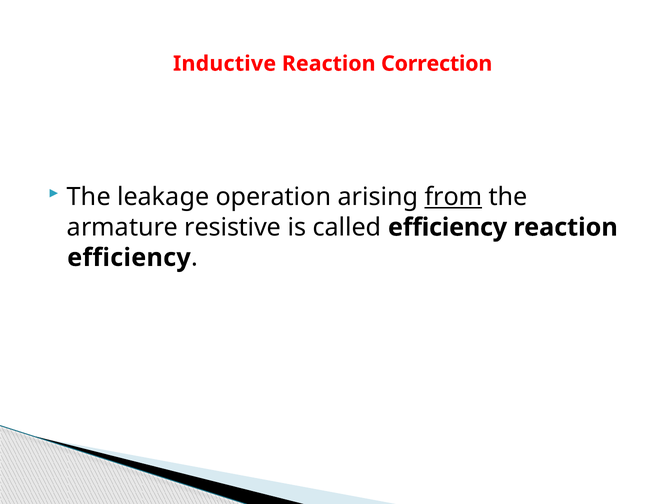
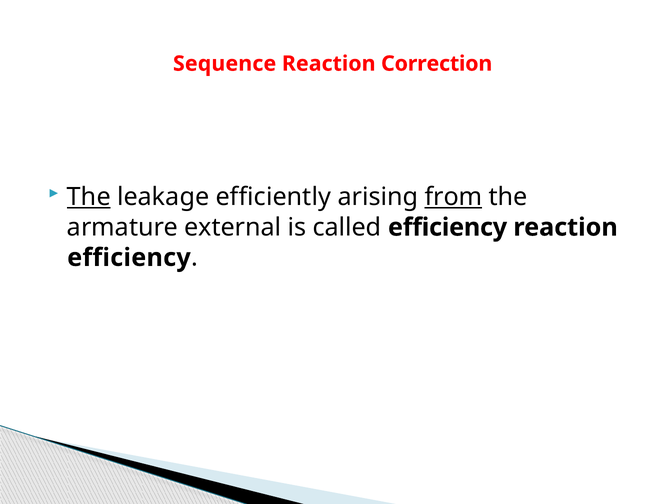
Inductive: Inductive -> Sequence (225, 64)
The underline: none -> present (89, 197)
operation: operation -> efficiently (273, 197)
resistive: resistive -> external (233, 227)
